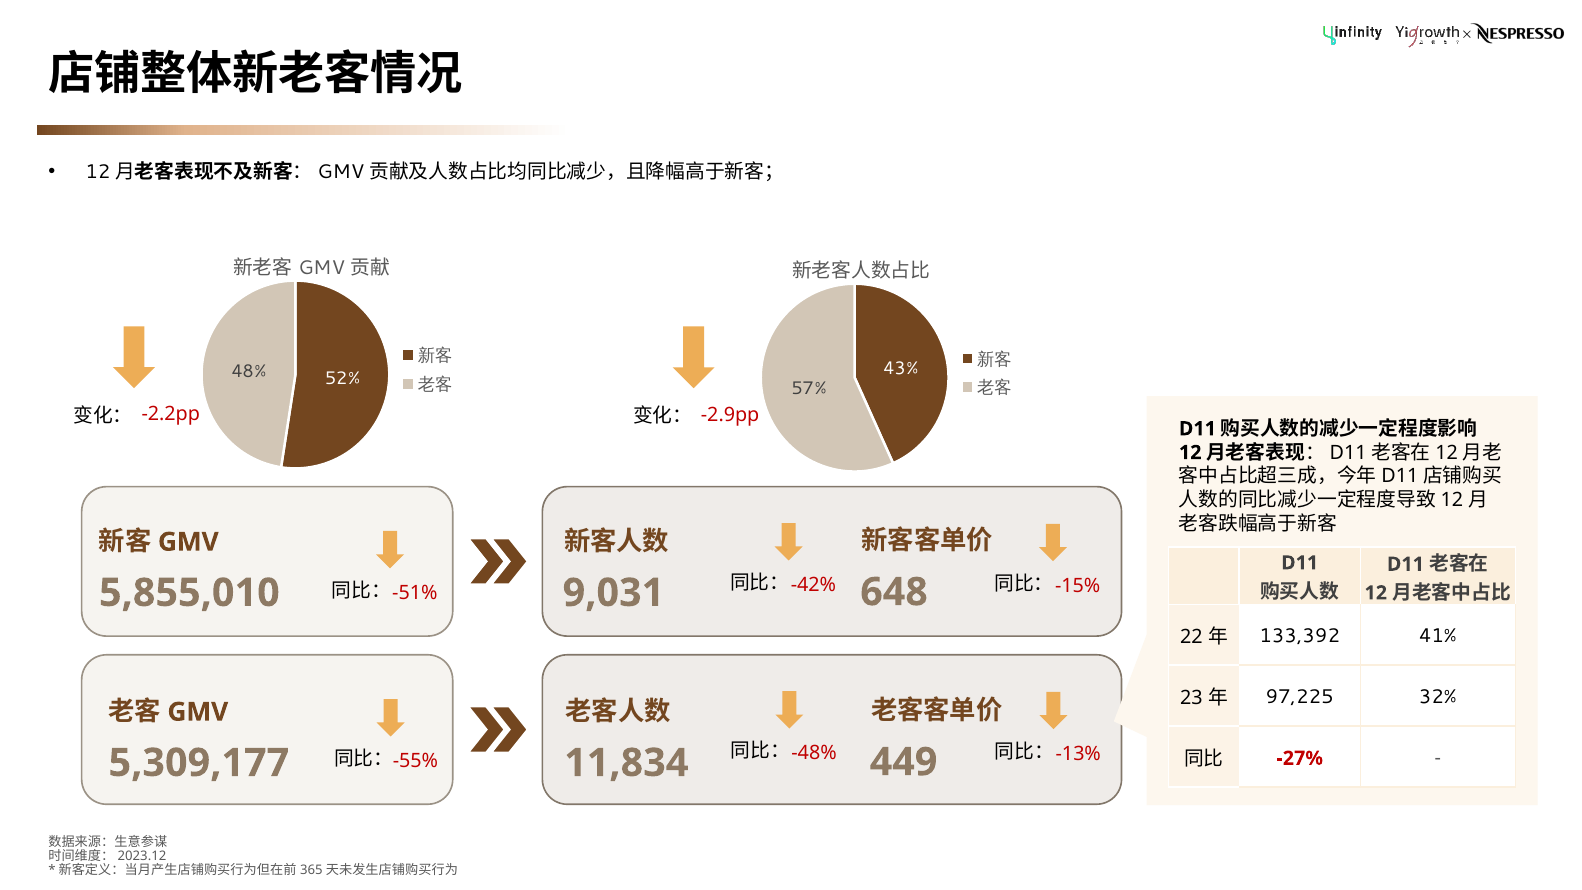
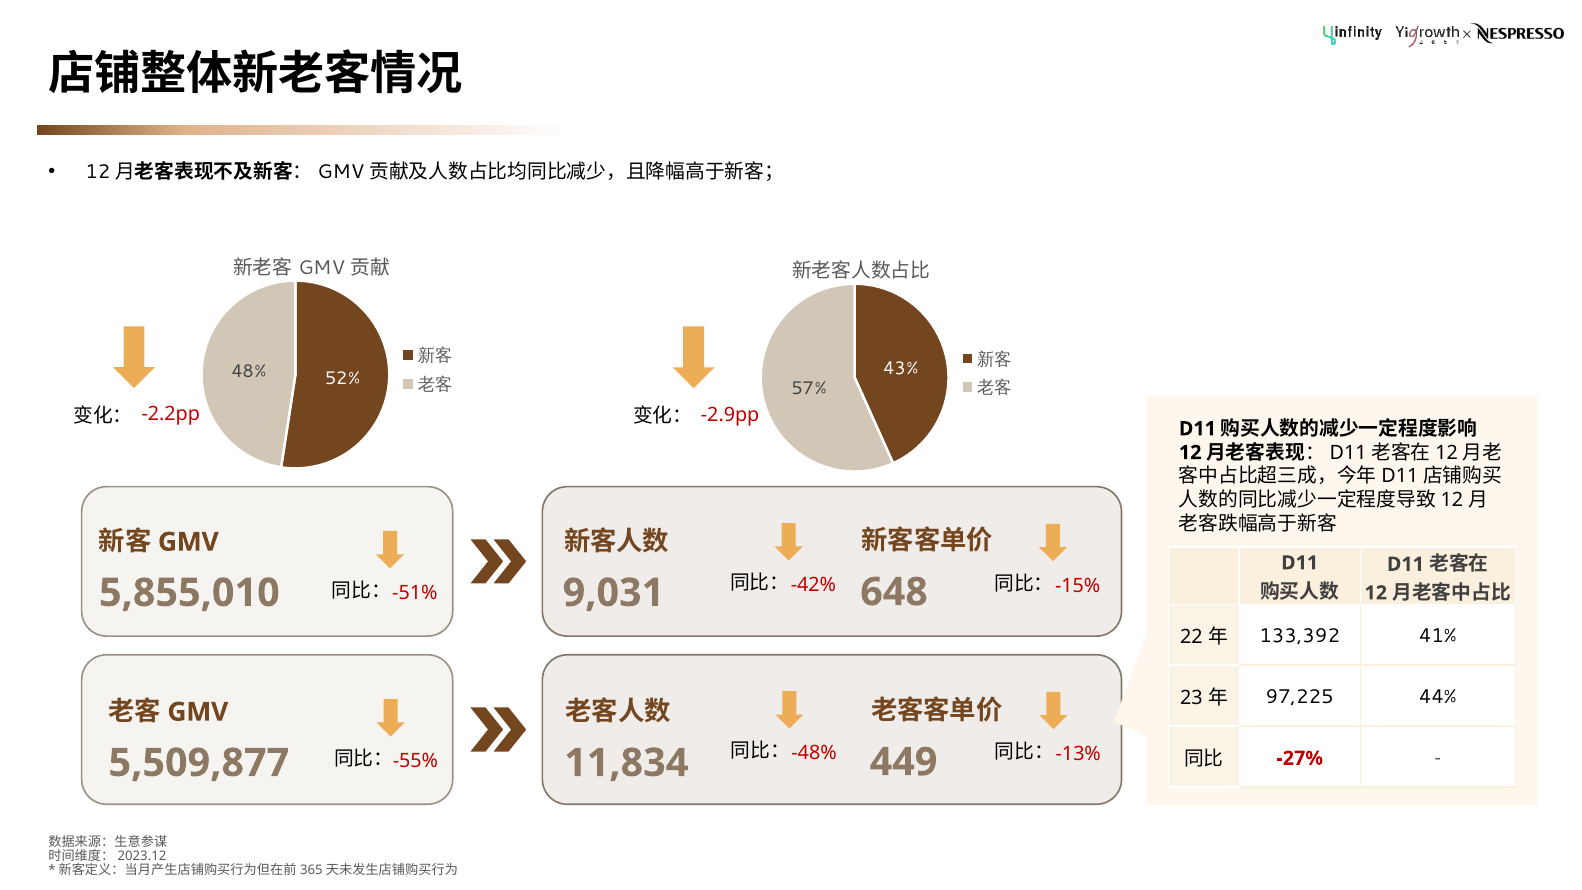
32%: 32% -> 44% (1438, 697)
5,309,177: 5,309,177 -> 5,509,877 (199, 763)
